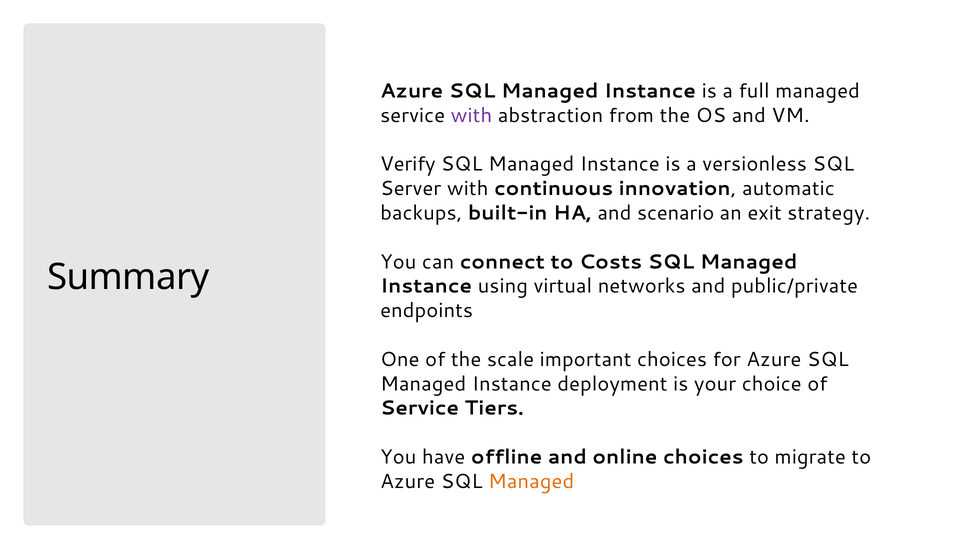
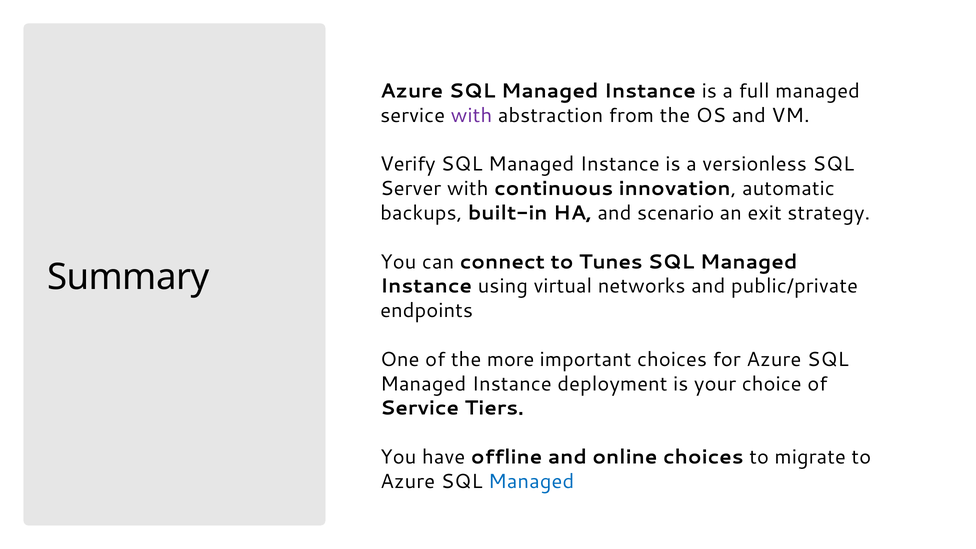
Costs: Costs -> Tunes (611, 262)
scale: scale -> more (511, 359)
Managed colour: orange -> blue (531, 482)
